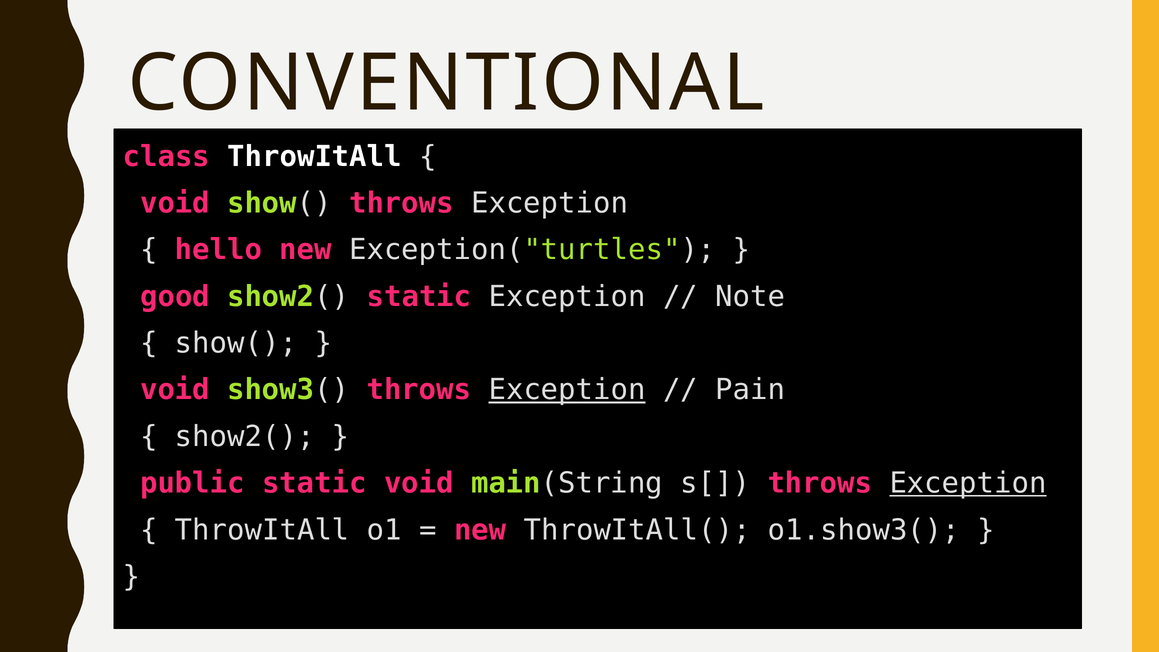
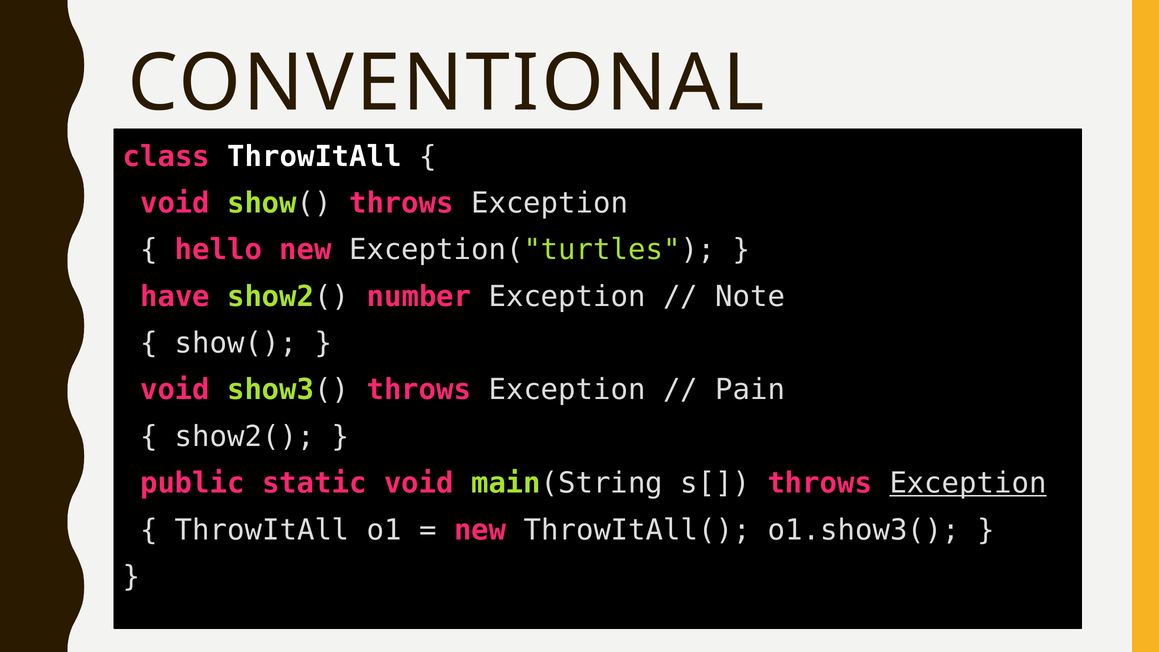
good: good -> have (175, 297)
show2( static: static -> number (419, 297)
Exception underline: present -> none (567, 390)
